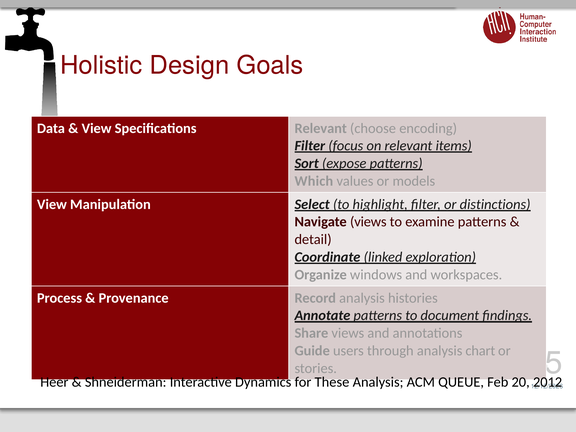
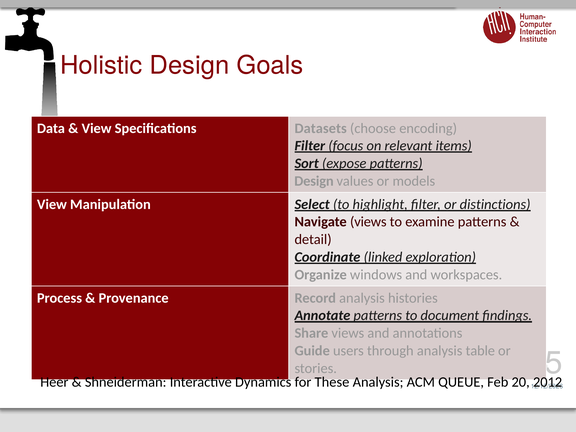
Specifications Relevant: Relevant -> Datasets (321, 128)
Which: Which -> Design (314, 181)
chart: chart -> table (480, 351)
